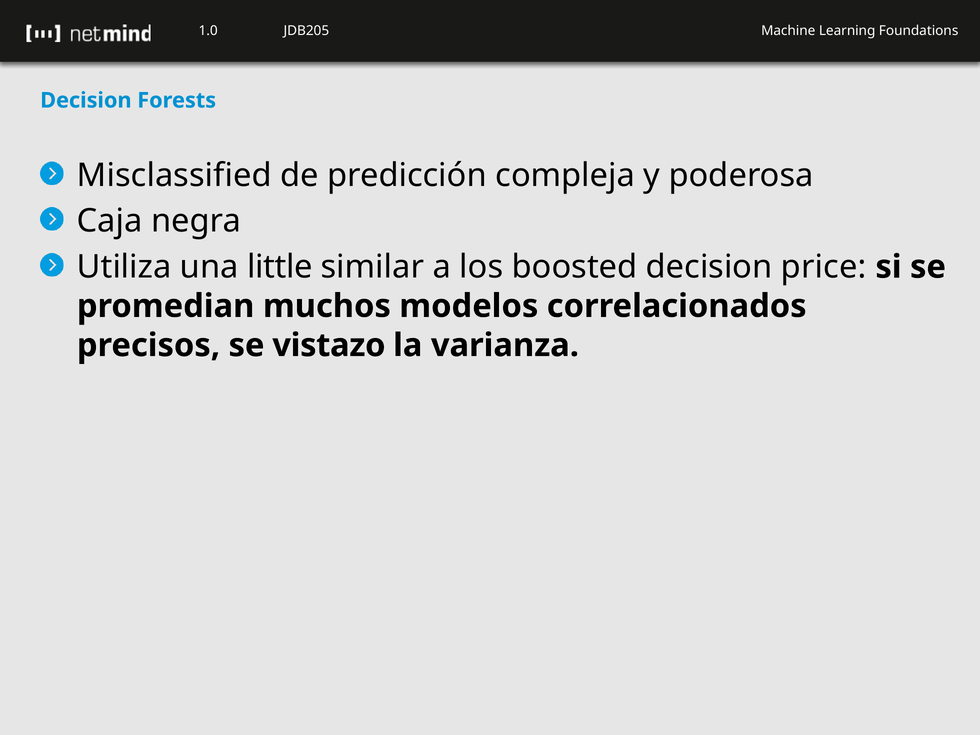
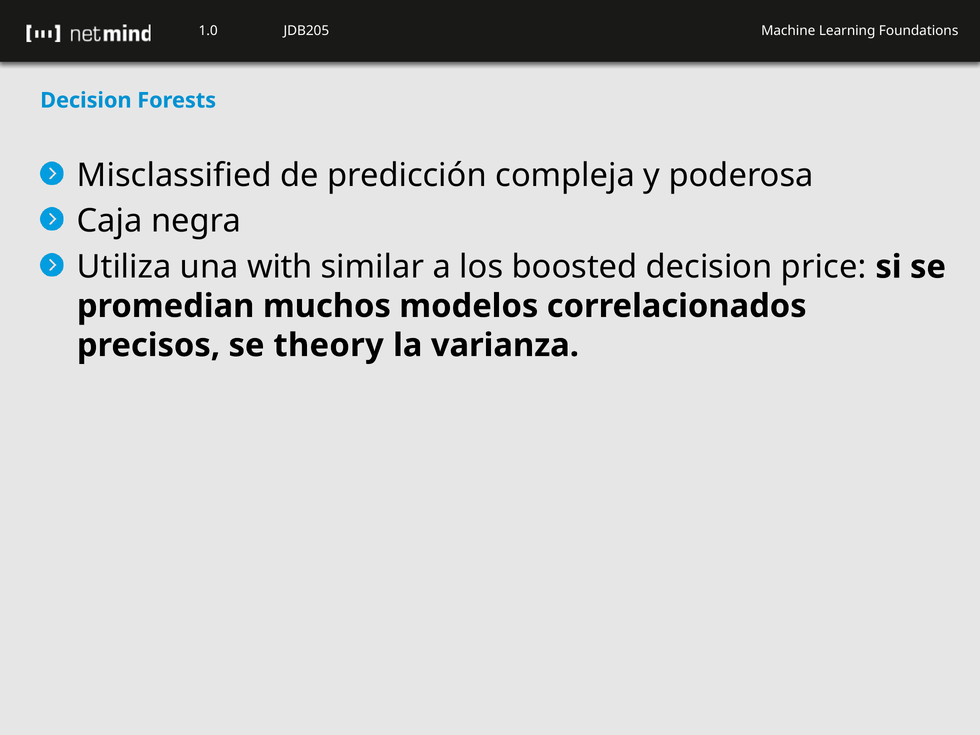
little: little -> with (280, 267)
vistazo: vistazo -> theory (329, 345)
